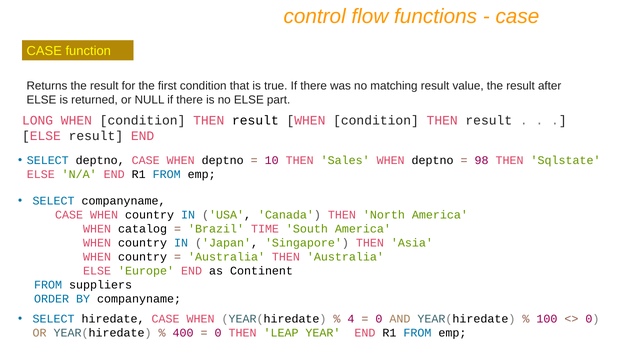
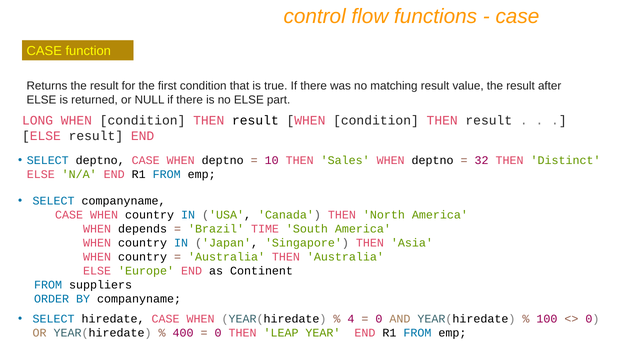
98: 98 -> 32 (482, 160)
Sqlstate: Sqlstate -> Distinct (566, 160)
catalog: catalog -> depends (143, 229)
